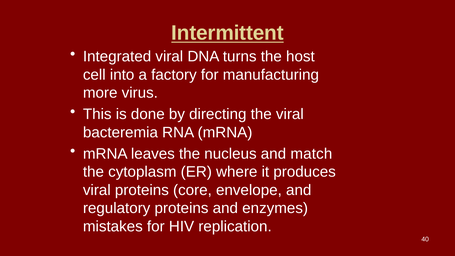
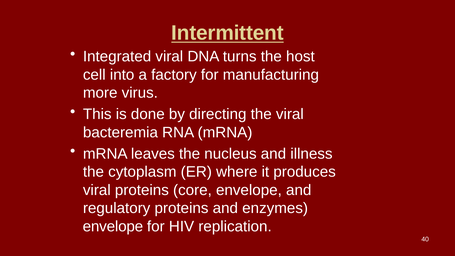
match: match -> illness (311, 154)
mistakes: mistakes -> envelope (113, 226)
